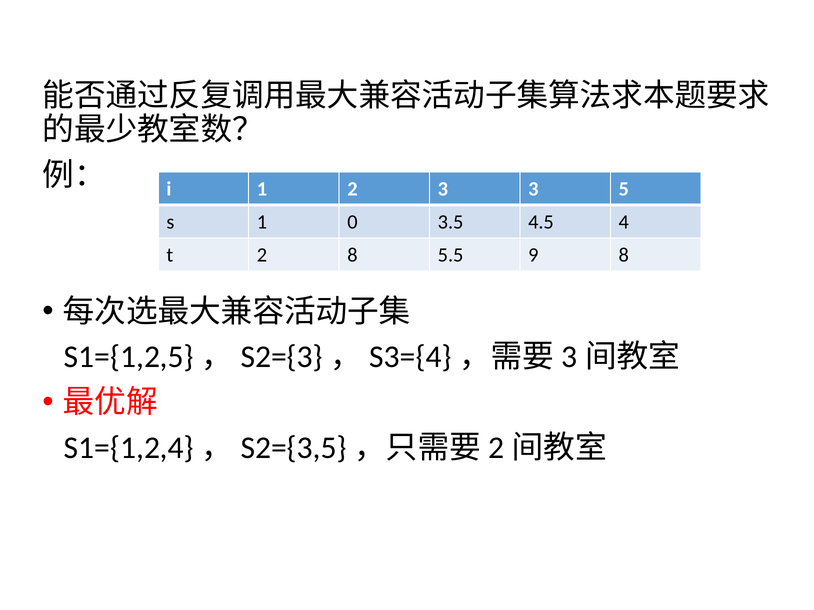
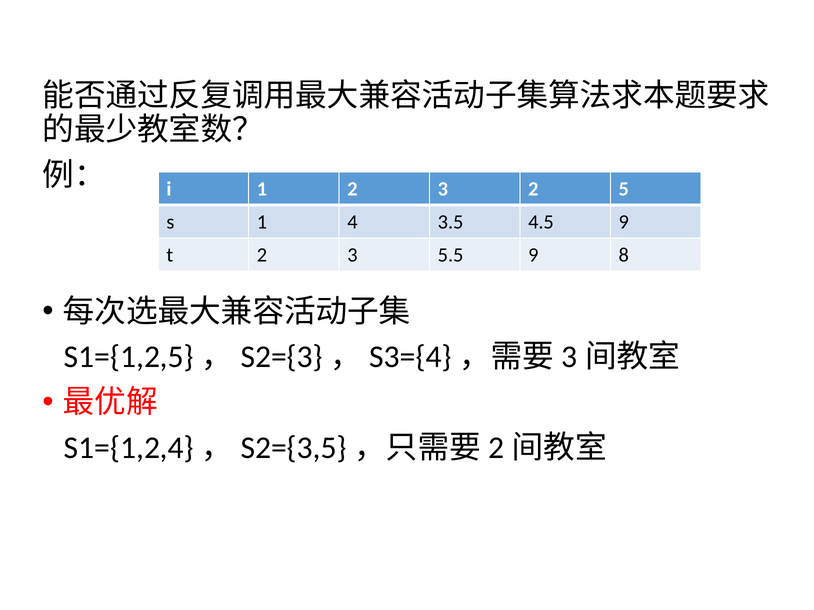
3 3: 3 -> 2 (533, 189)
0: 0 -> 4 (352, 222)
4.5 4: 4 -> 9 (624, 222)
t 2 8: 8 -> 3 (352, 255)
